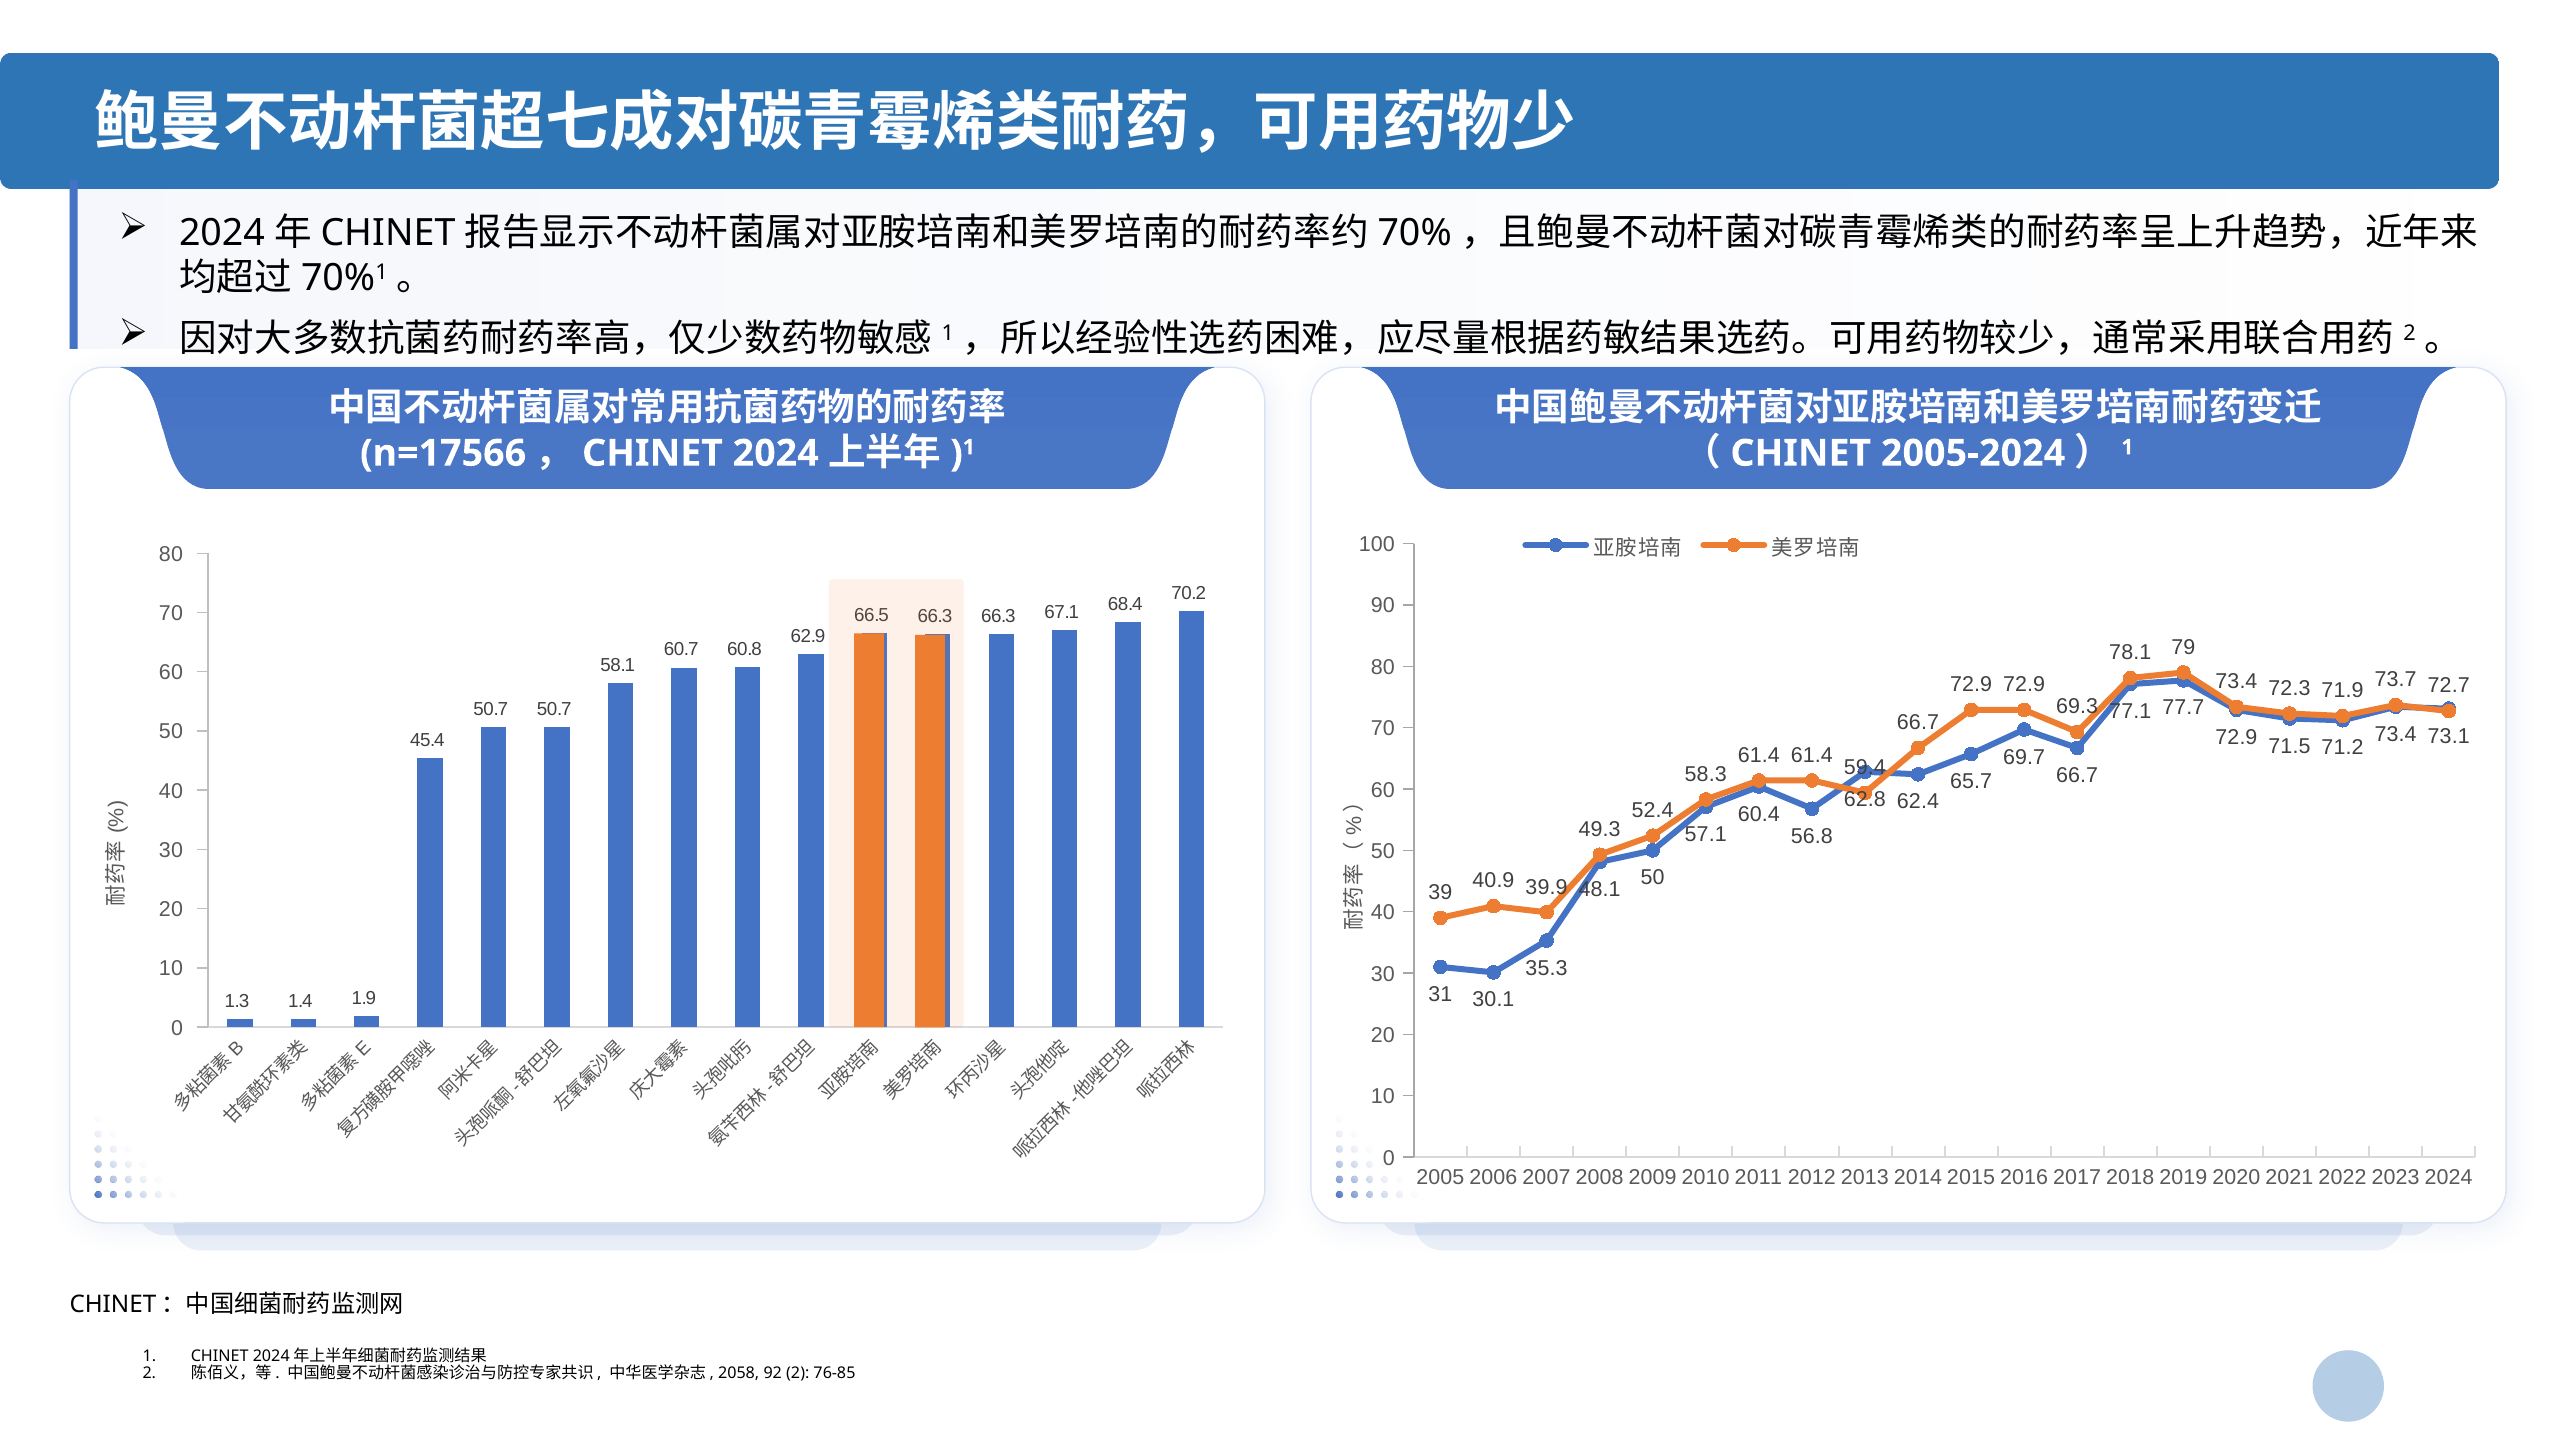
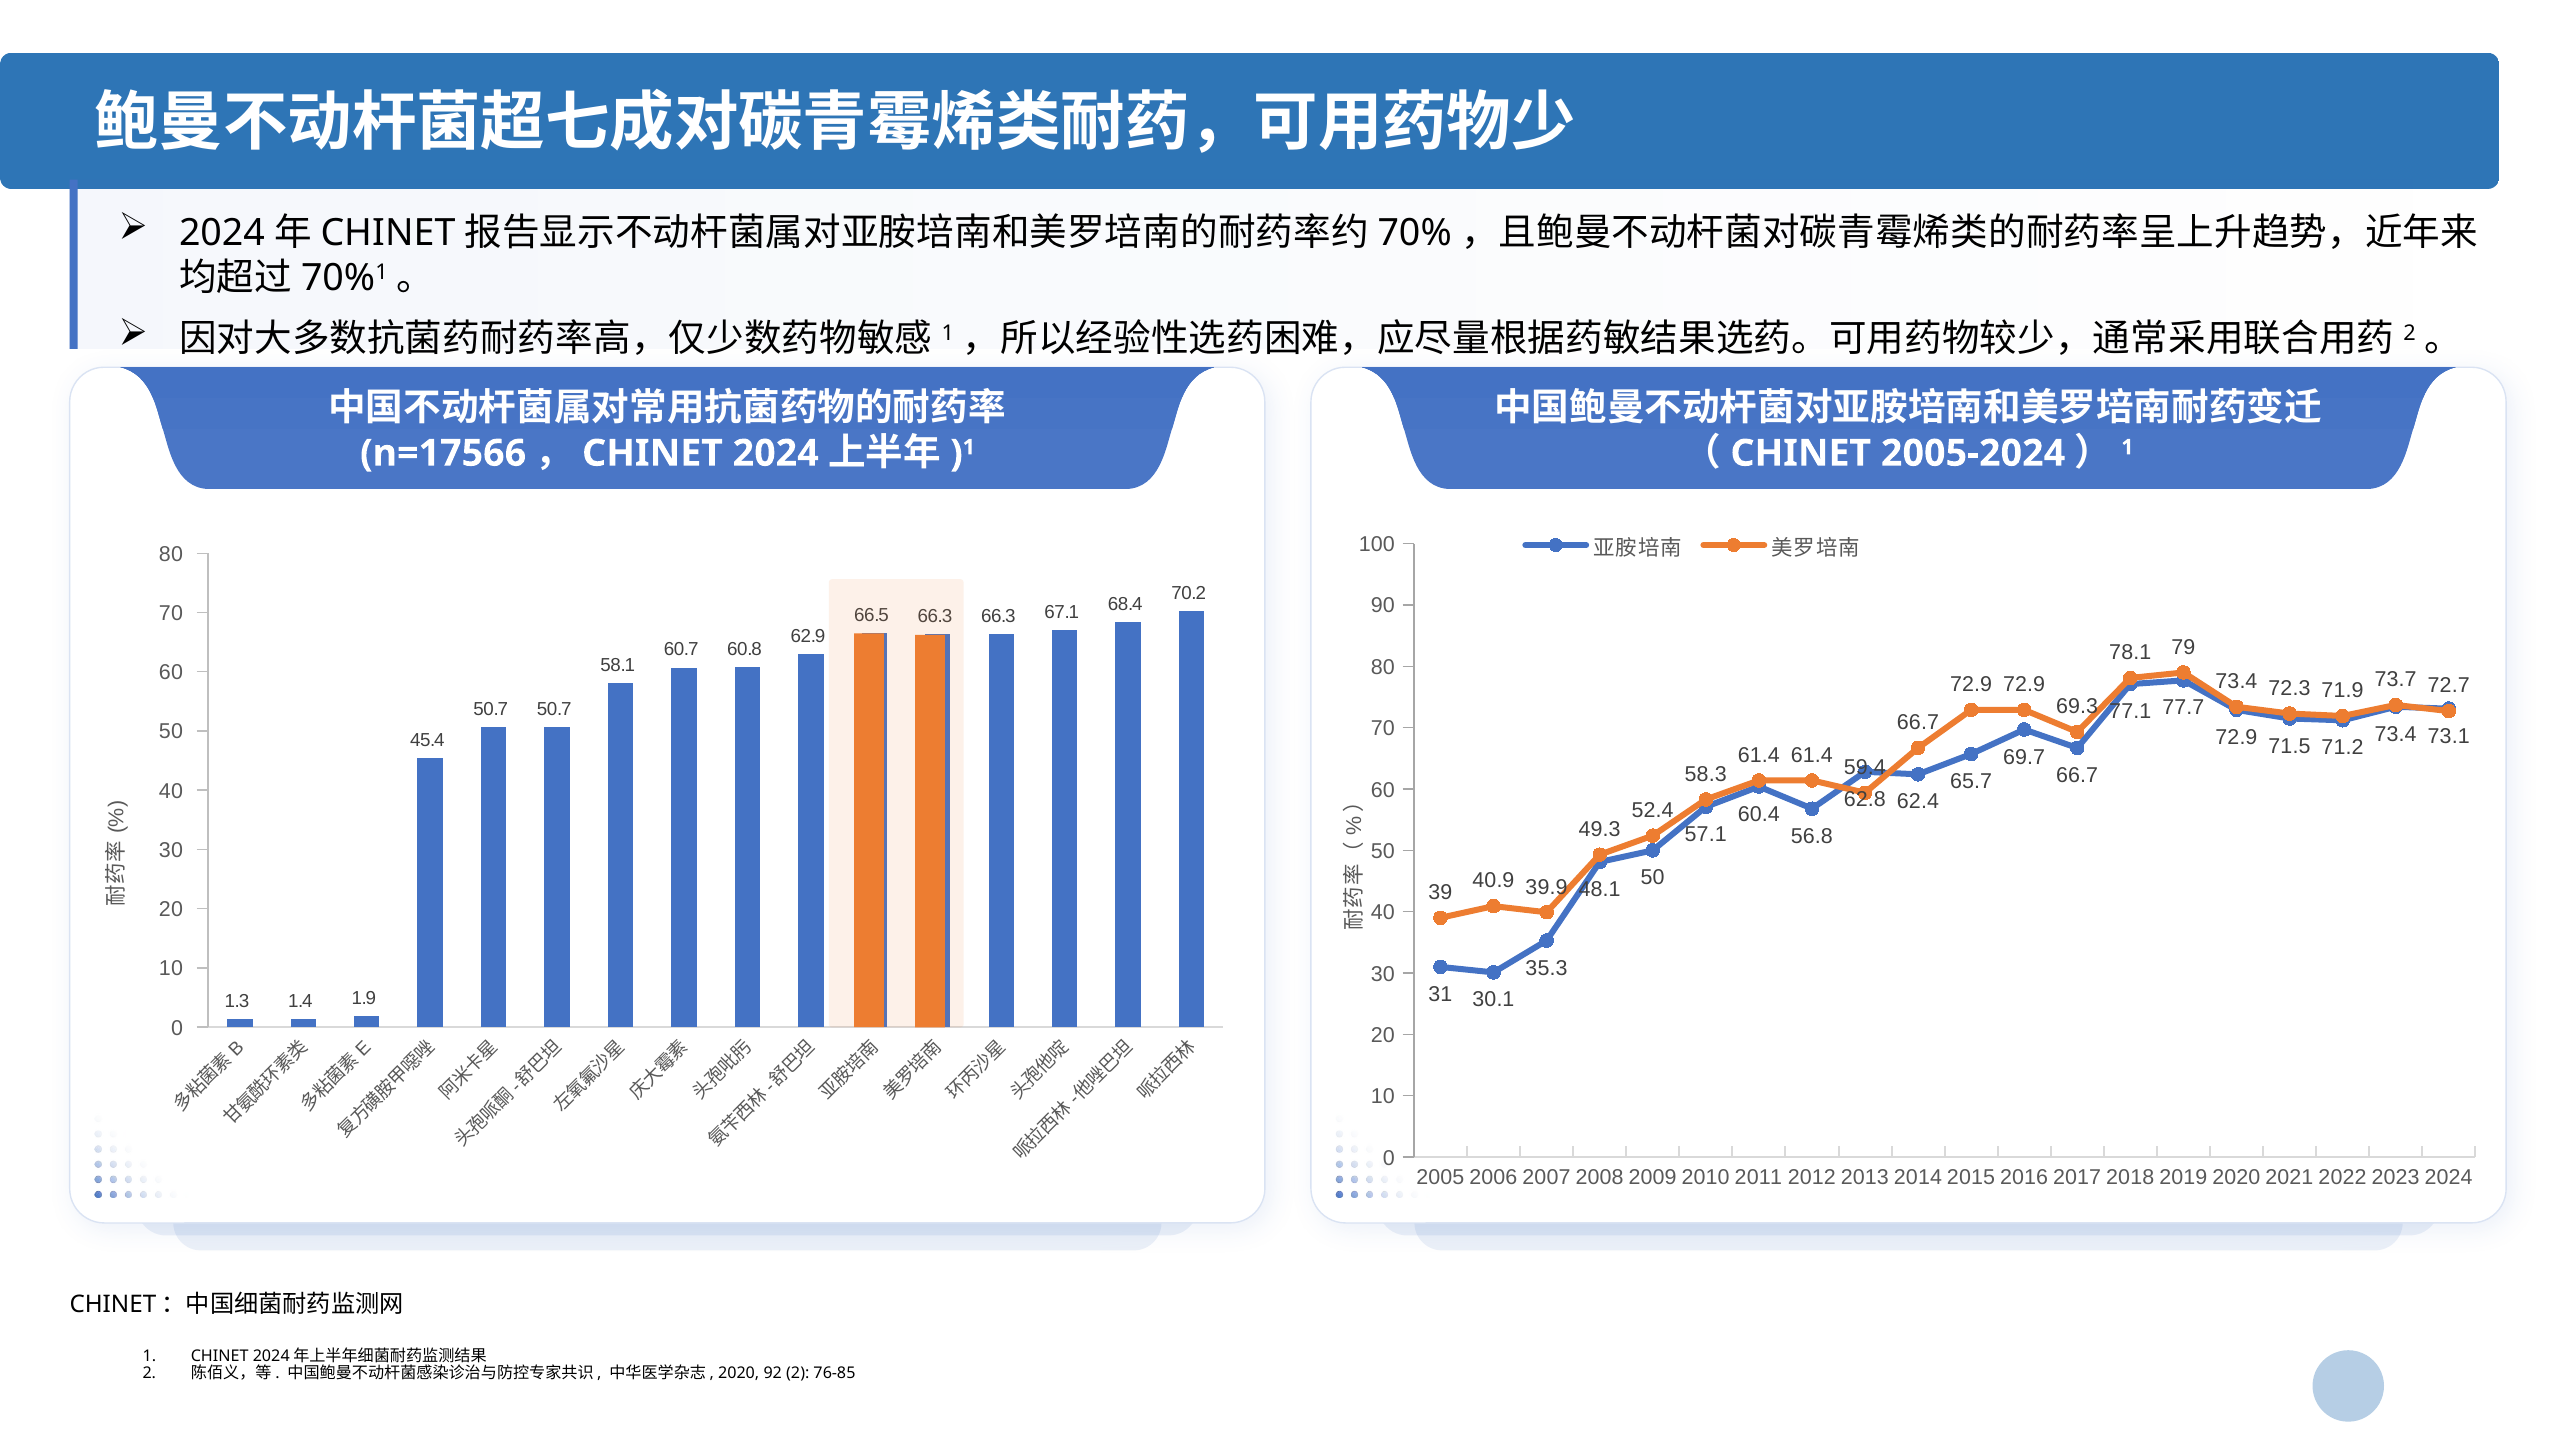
2058: 2058 -> 2020 (739, 1374)
